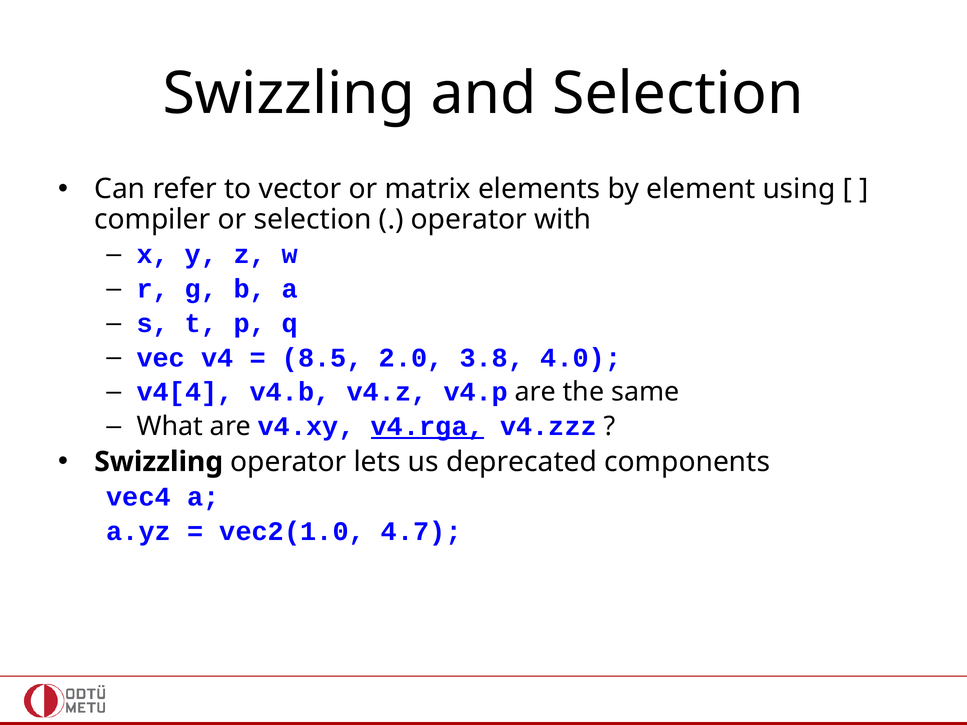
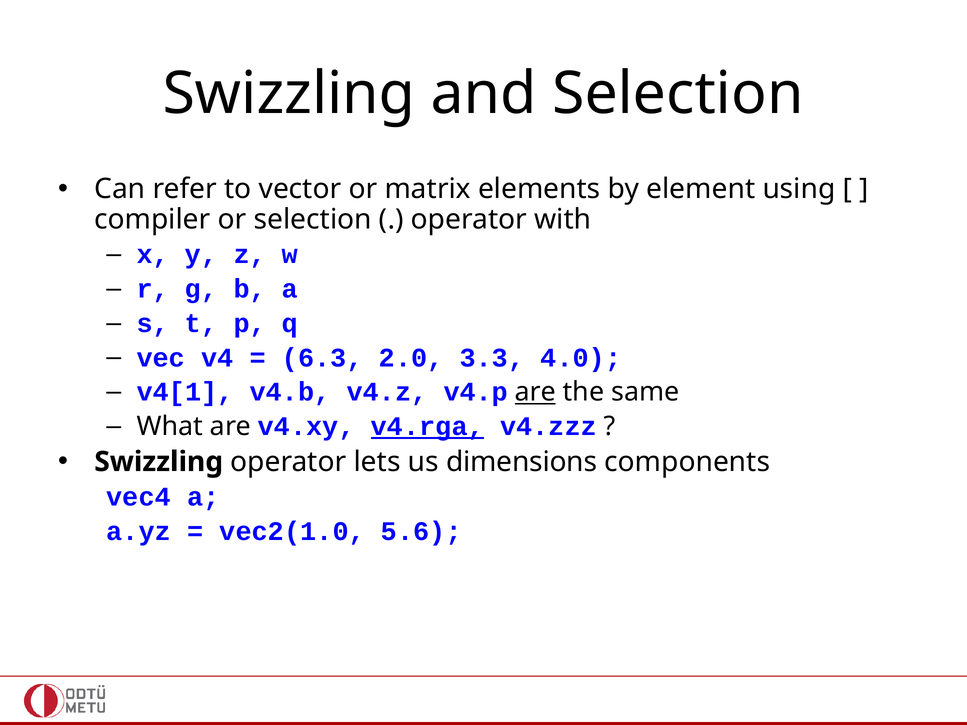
8.5: 8.5 -> 6.3 (322, 358)
3.8: 3.8 -> 3.3 (492, 358)
v4[4: v4[4 -> v4[1 (185, 392)
are underline: none -> present (535, 392)
deprecated: deprecated -> dimensions (522, 462)
4.7: 4.7 -> 5.6 (421, 531)
